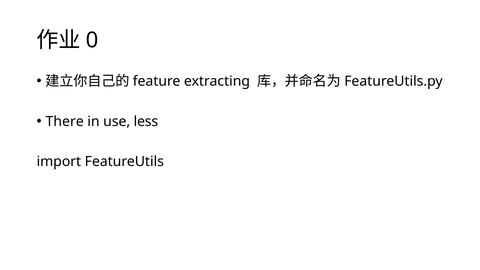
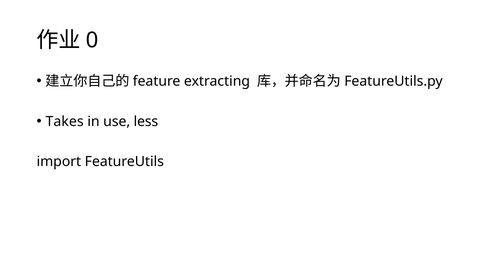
There: There -> Takes (65, 121)
